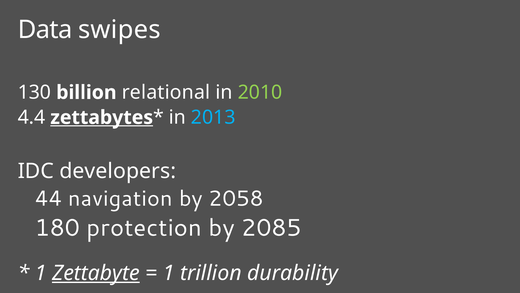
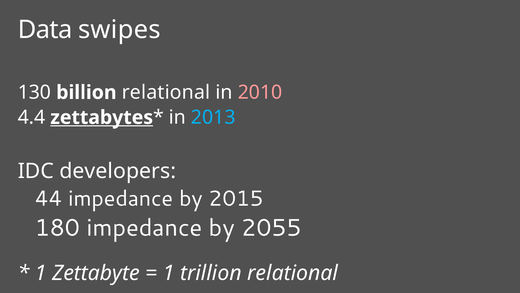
2010 colour: light green -> pink (260, 92)
44 navigation: navigation -> impedance (121, 198)
2058: 2058 -> 2015 (236, 198)
180 protection: protection -> impedance (144, 228)
2085: 2085 -> 2055 (272, 228)
Zettabyte underline: present -> none (96, 273)
trillion durability: durability -> relational (293, 273)
